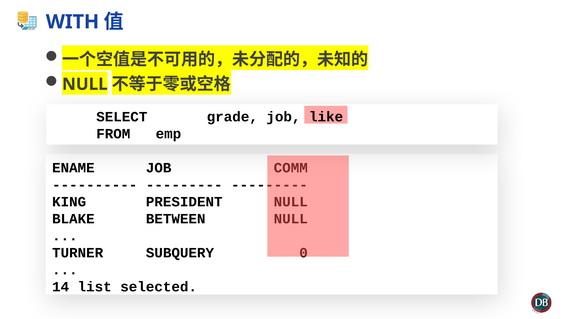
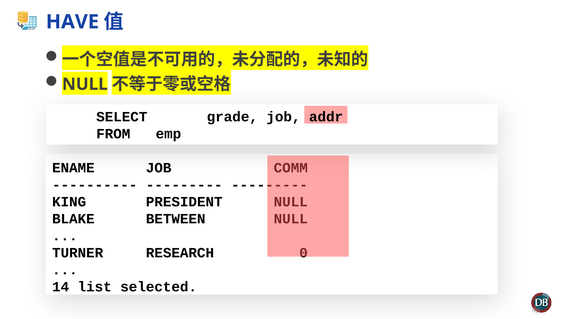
WITH: WITH -> HAVE (72, 22)
like: like -> addr (326, 117)
SUBQUERY: SUBQUERY -> RESEARCH (180, 253)
